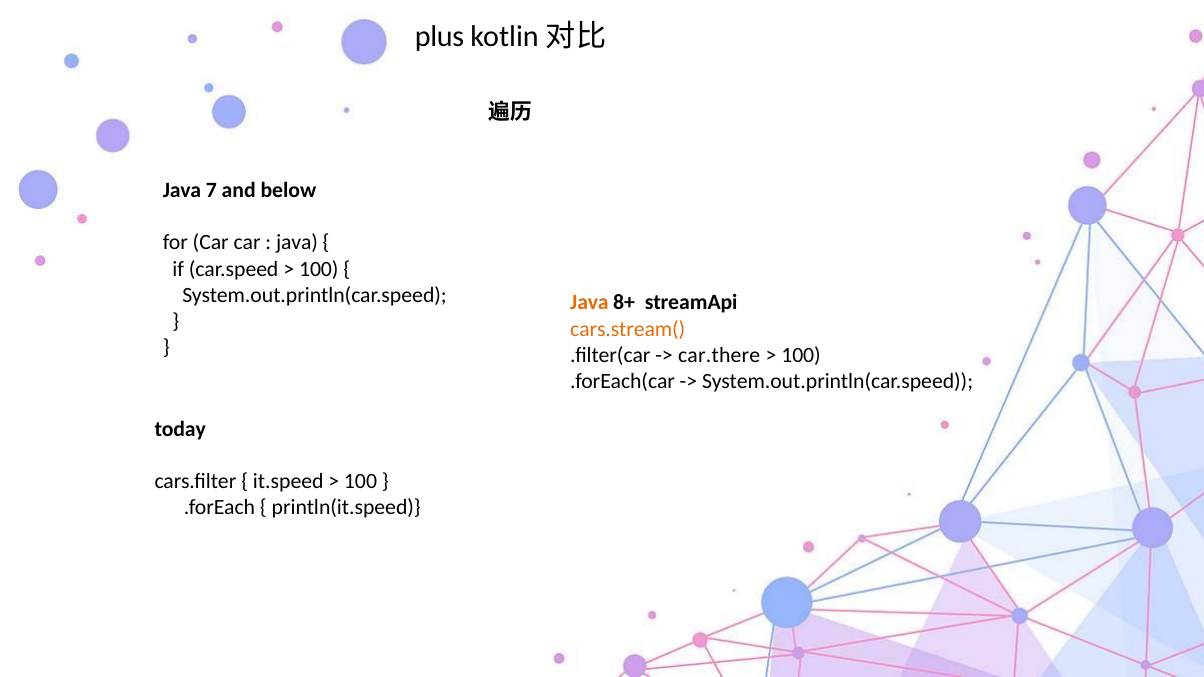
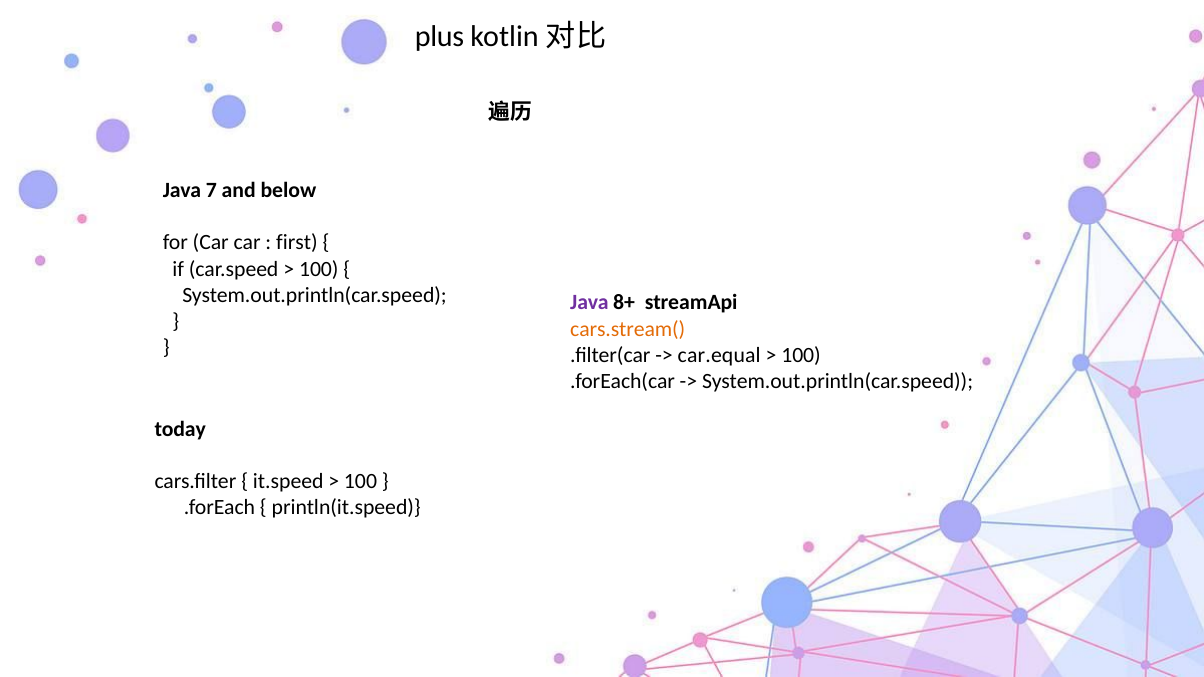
java: java -> first (297, 243)
Java colour: orange -> purple (589, 303)
car.there: car.there -> car.equal (719, 355)
